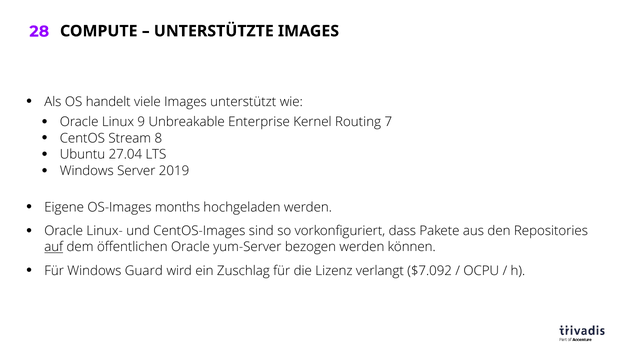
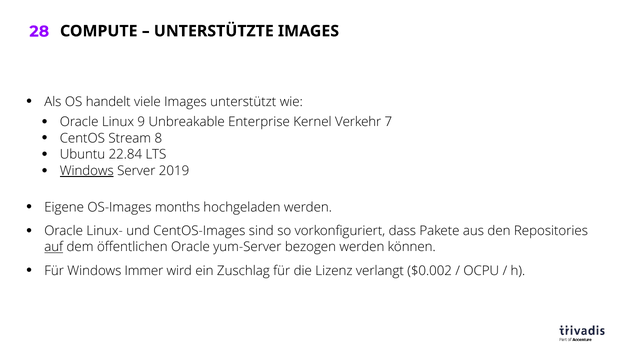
Routing: Routing -> Verkehr (358, 122)
27.04: 27.04 -> 22.84 (125, 155)
Windows underline: none -> present (87, 171)
Guard: Guard -> Immer (144, 271)
$7.092: $7.092 -> $0.002 (430, 271)
